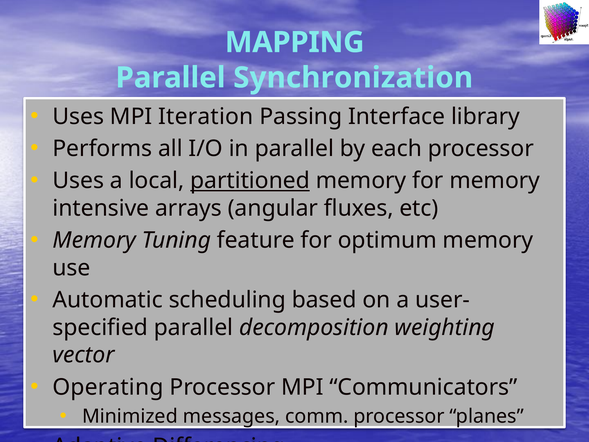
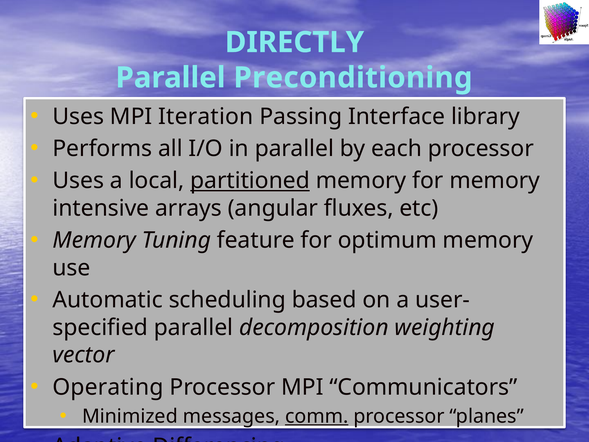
MAPPING: MAPPING -> DIRECTLY (294, 42)
Synchronization: Synchronization -> Preconditioning (353, 78)
comm underline: none -> present (317, 416)
